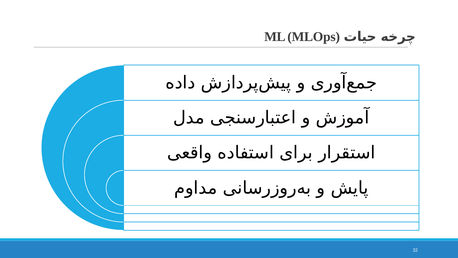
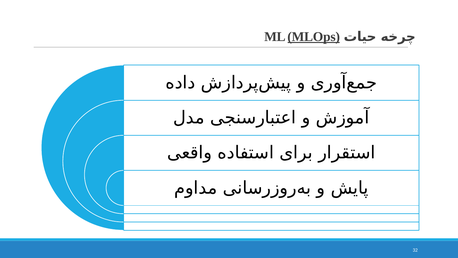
MLOps underline: none -> present (314, 37)
